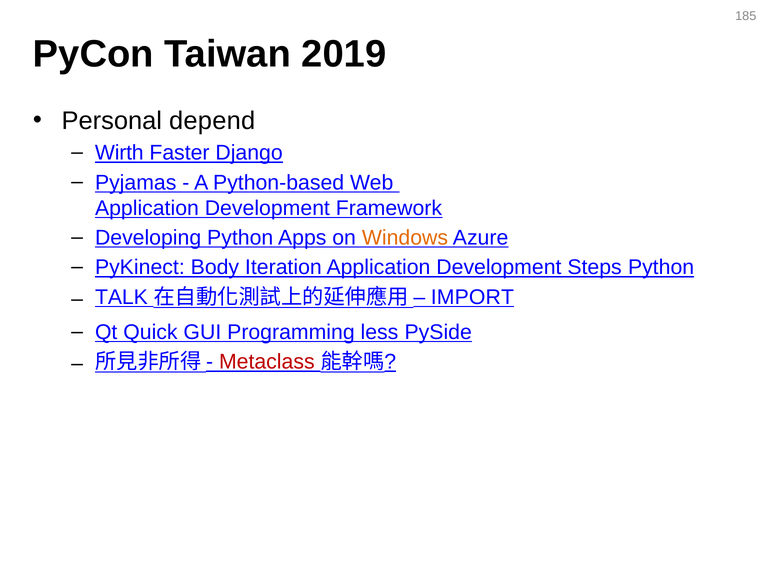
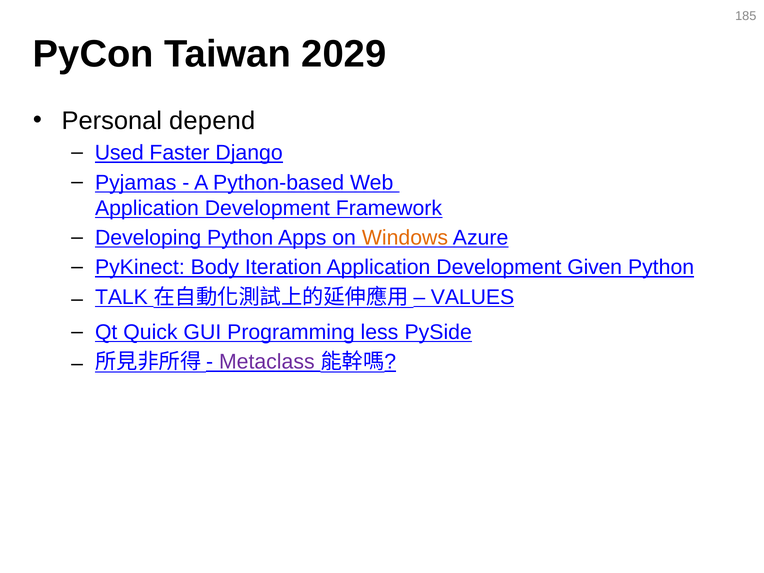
2019: 2019 -> 2029 (344, 54)
Wirth: Wirth -> Used (119, 153)
Steps: Steps -> Given (595, 267)
IMPORT: IMPORT -> VALUES (473, 297)
Metaclass colour: red -> purple (267, 362)
